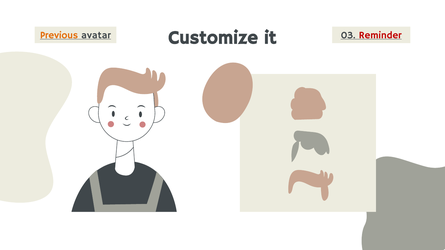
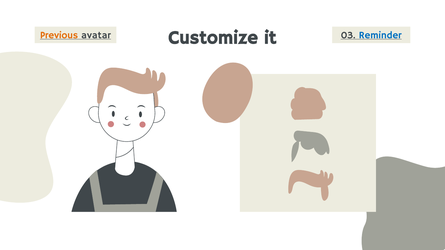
Reminder colour: red -> blue (380, 35)
